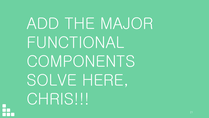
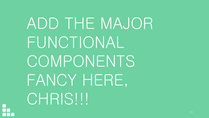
SOLVE: SOLVE -> FANCY (52, 80)
